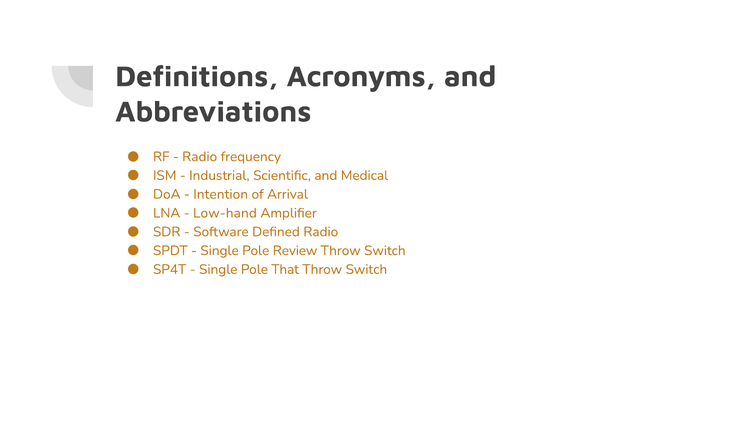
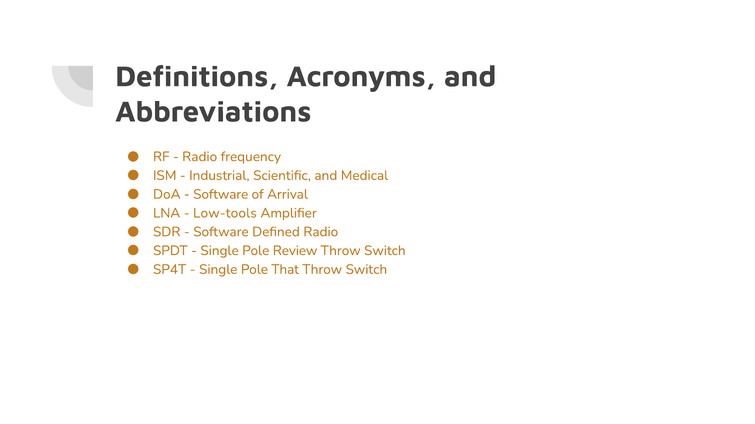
Intention: Intention -> Software (221, 195)
Low-hand: Low-hand -> Low-tools (225, 213)
